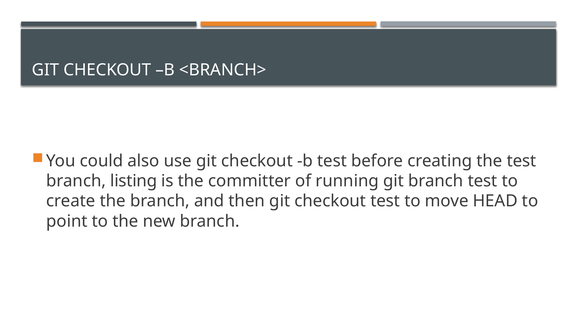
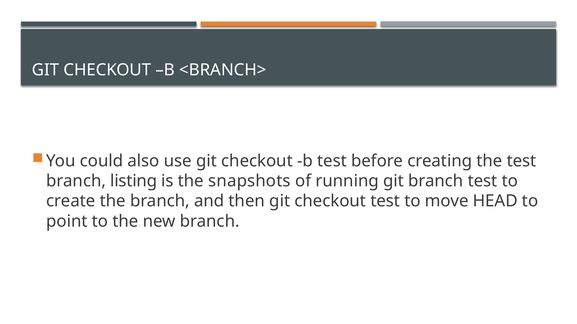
committer: committer -> snapshots (249, 181)
